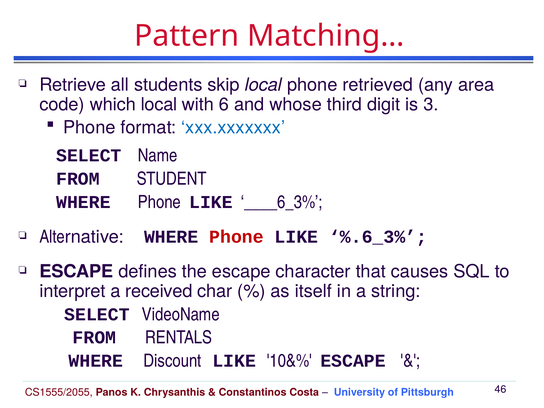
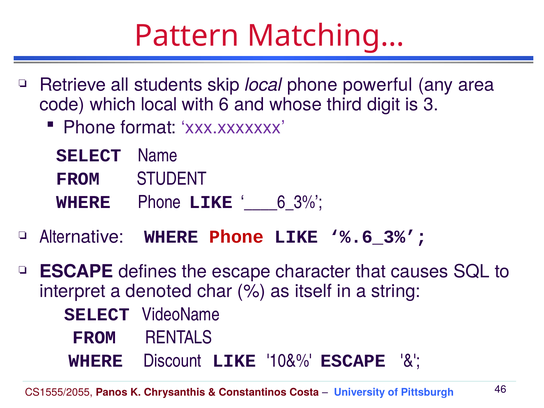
retrieved: retrieved -> powerful (378, 85)
xxx.xxxxxxx colour: blue -> purple (233, 128)
received: received -> denoted (159, 291)
